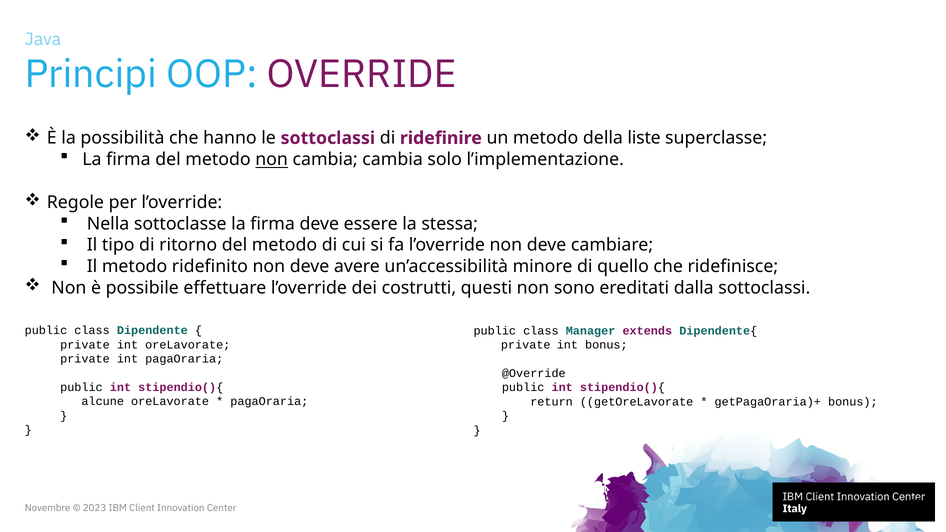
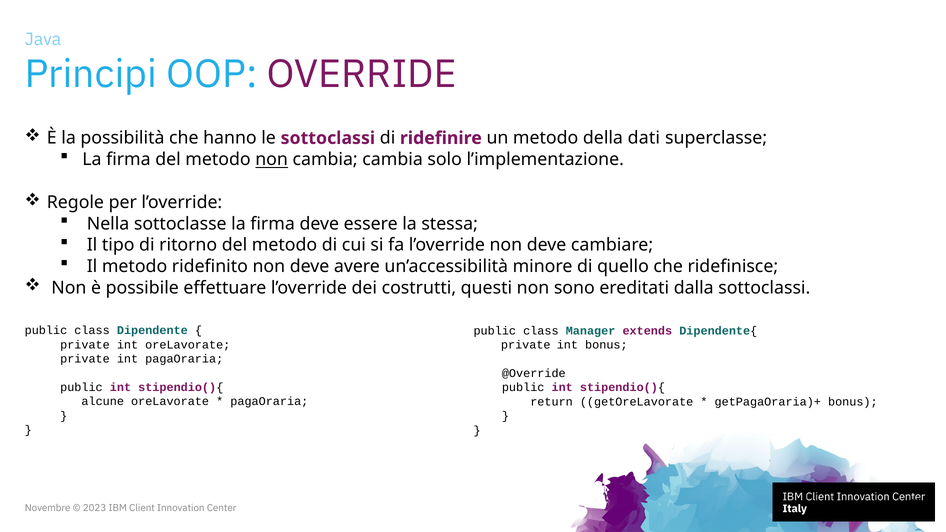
liste: liste -> dati (644, 138)
